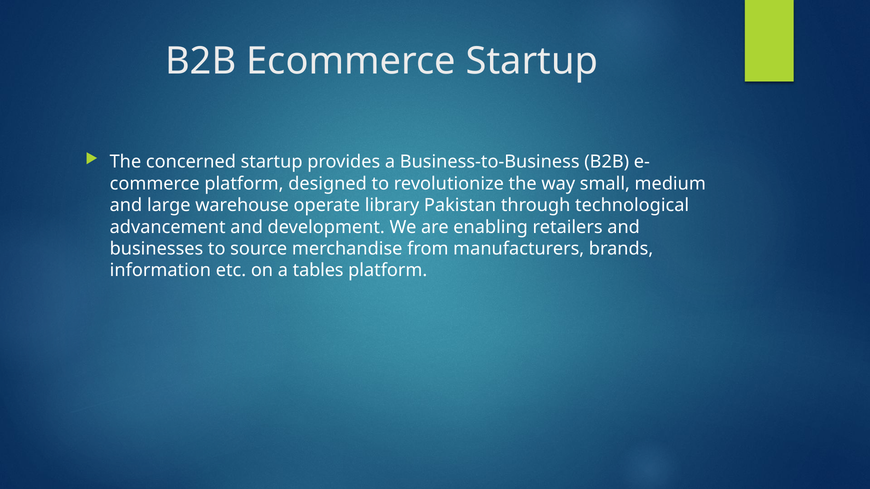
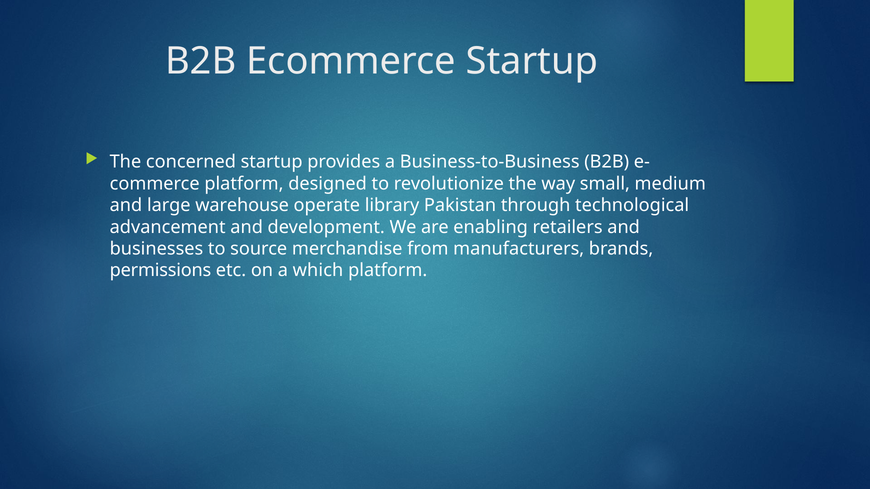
information: information -> permissions (160, 271)
tables: tables -> which (318, 271)
